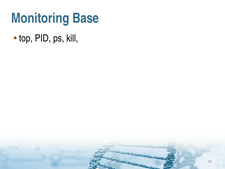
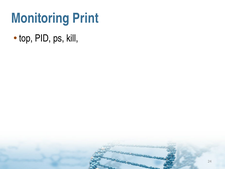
Base: Base -> Print (86, 18)
